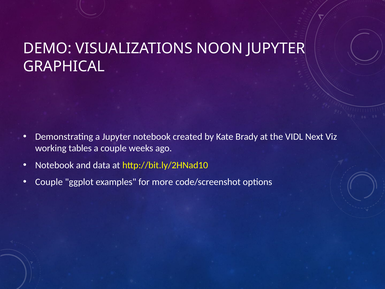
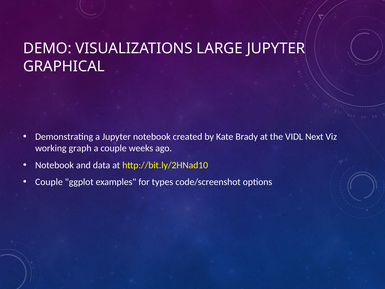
NOON: NOON -> LARGE (220, 48)
tables: tables -> graph (80, 148)
more: more -> types (163, 182)
